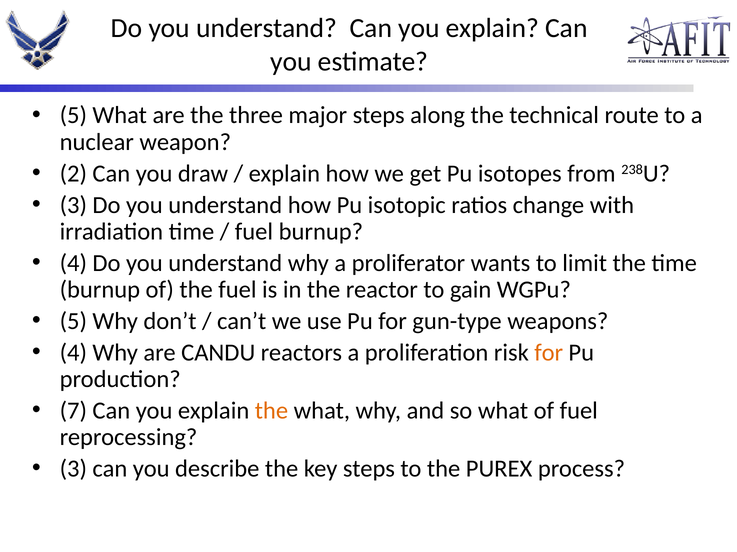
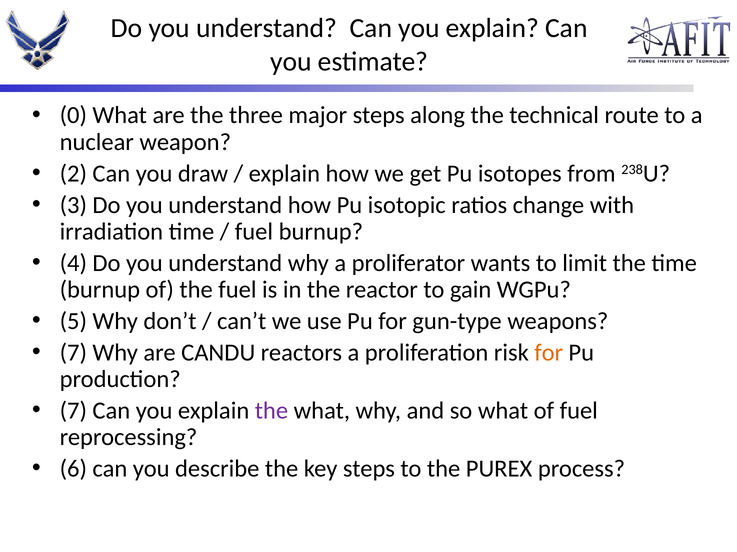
5: 5 -> 0 (73, 116)
4: 4 -> 7 (73, 353)
the colour: orange -> purple (271, 411)
3: 3 -> 6 (73, 469)
